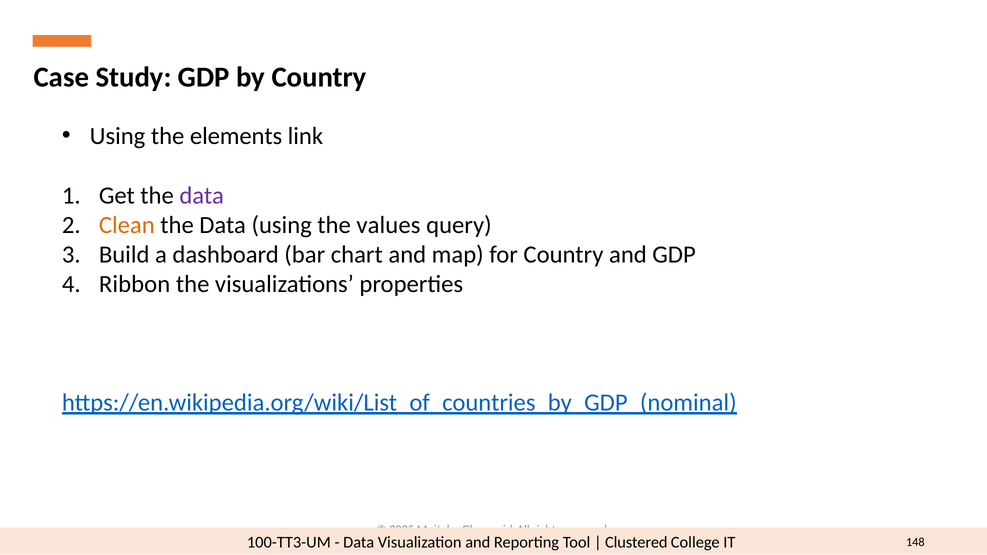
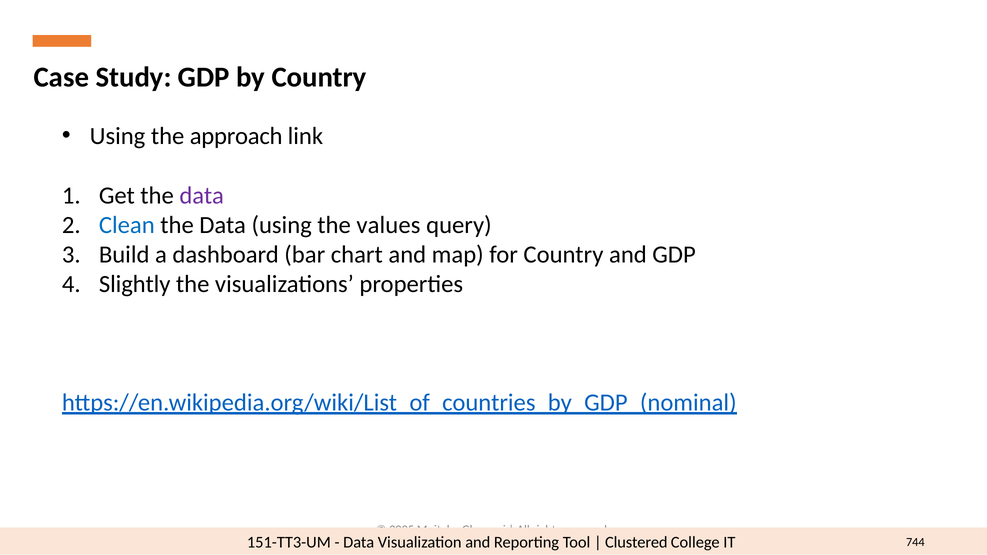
elements: elements -> approach (236, 136)
Clean colour: orange -> blue (127, 225)
Ribbon: Ribbon -> Slightly (135, 284)
100-TT3-UM: 100-TT3-UM -> 151-TT3-UM (289, 542)
148: 148 -> 744 (915, 542)
